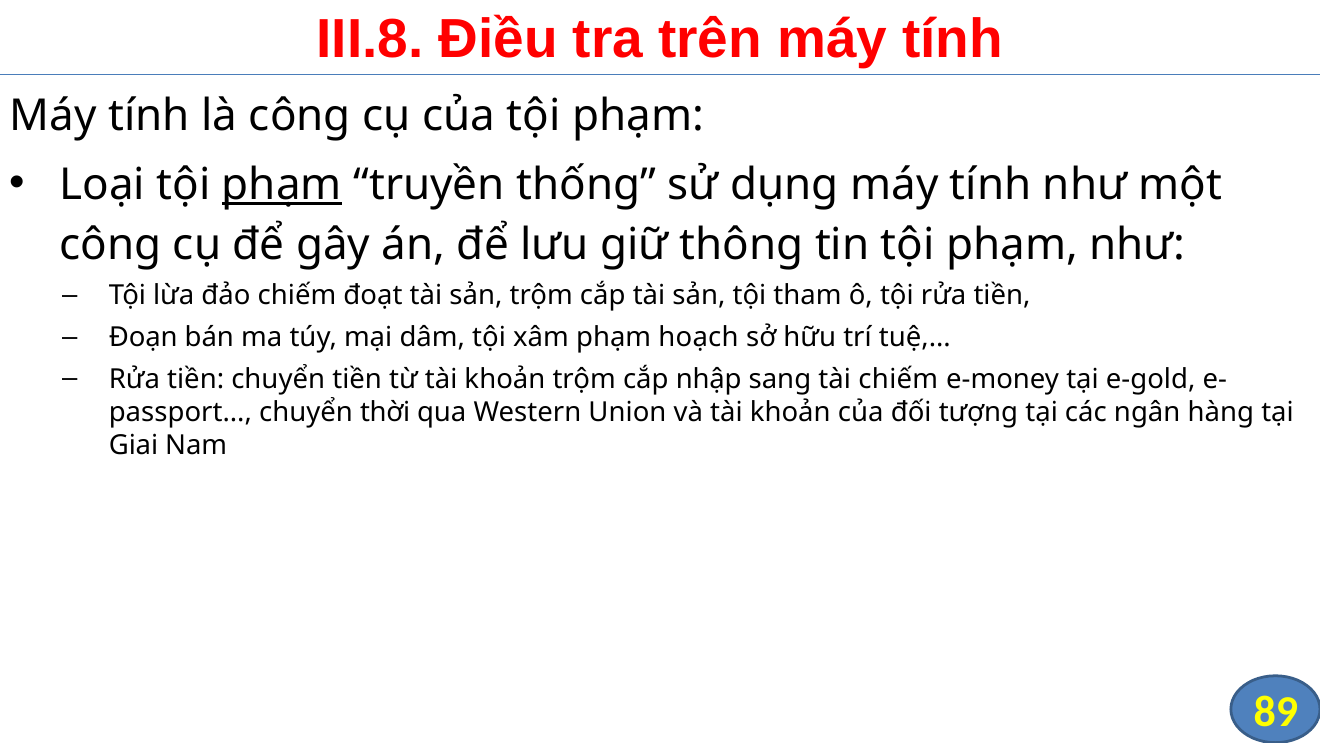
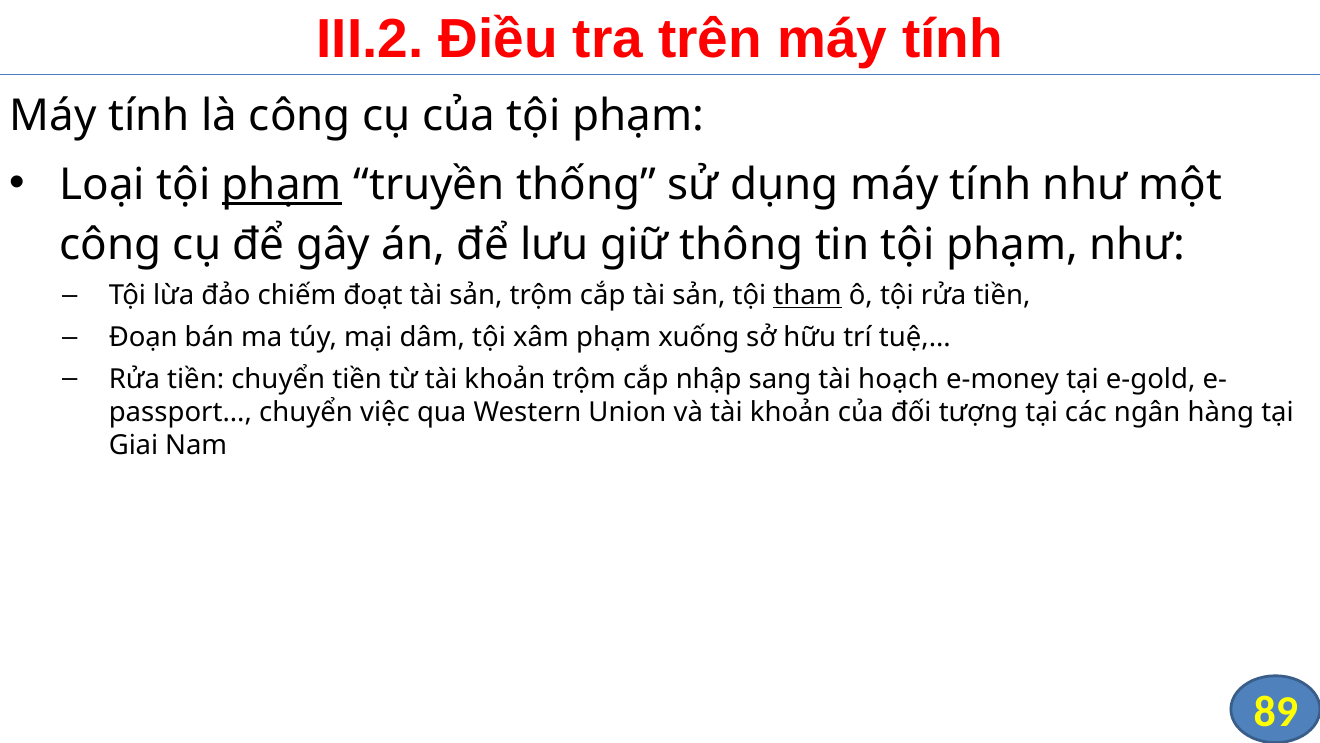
III.8: III.8 -> III.2 (370, 39)
tham underline: none -> present (807, 295)
hoạch: hoạch -> xuống (699, 337)
tài chiếm: chiếm -> hoạch (898, 379)
thời: thời -> việc (385, 412)
